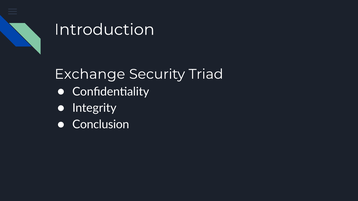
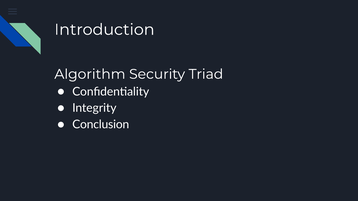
Exchange: Exchange -> Algorithm (90, 74)
